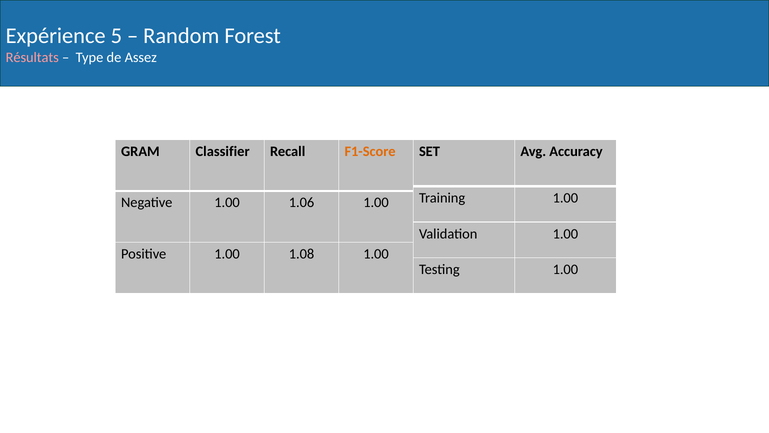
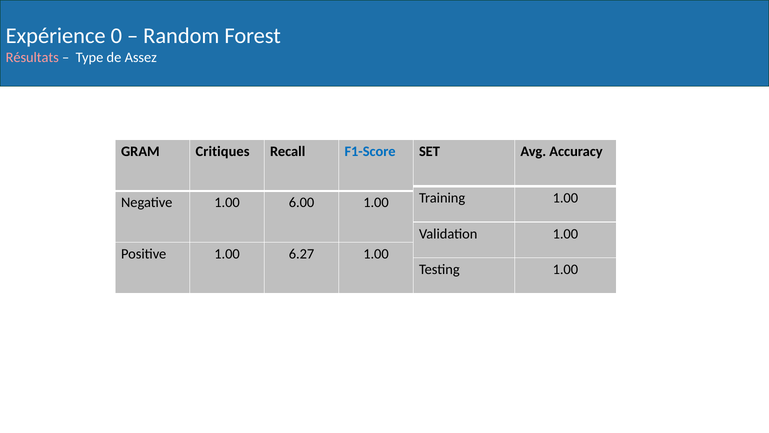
5: 5 -> 0 (116, 36)
Classifier: Classifier -> Critiques (223, 151)
F1-Score colour: orange -> blue (370, 151)
1.06: 1.06 -> 6.00 (302, 203)
1.08: 1.08 -> 6.27 (302, 254)
